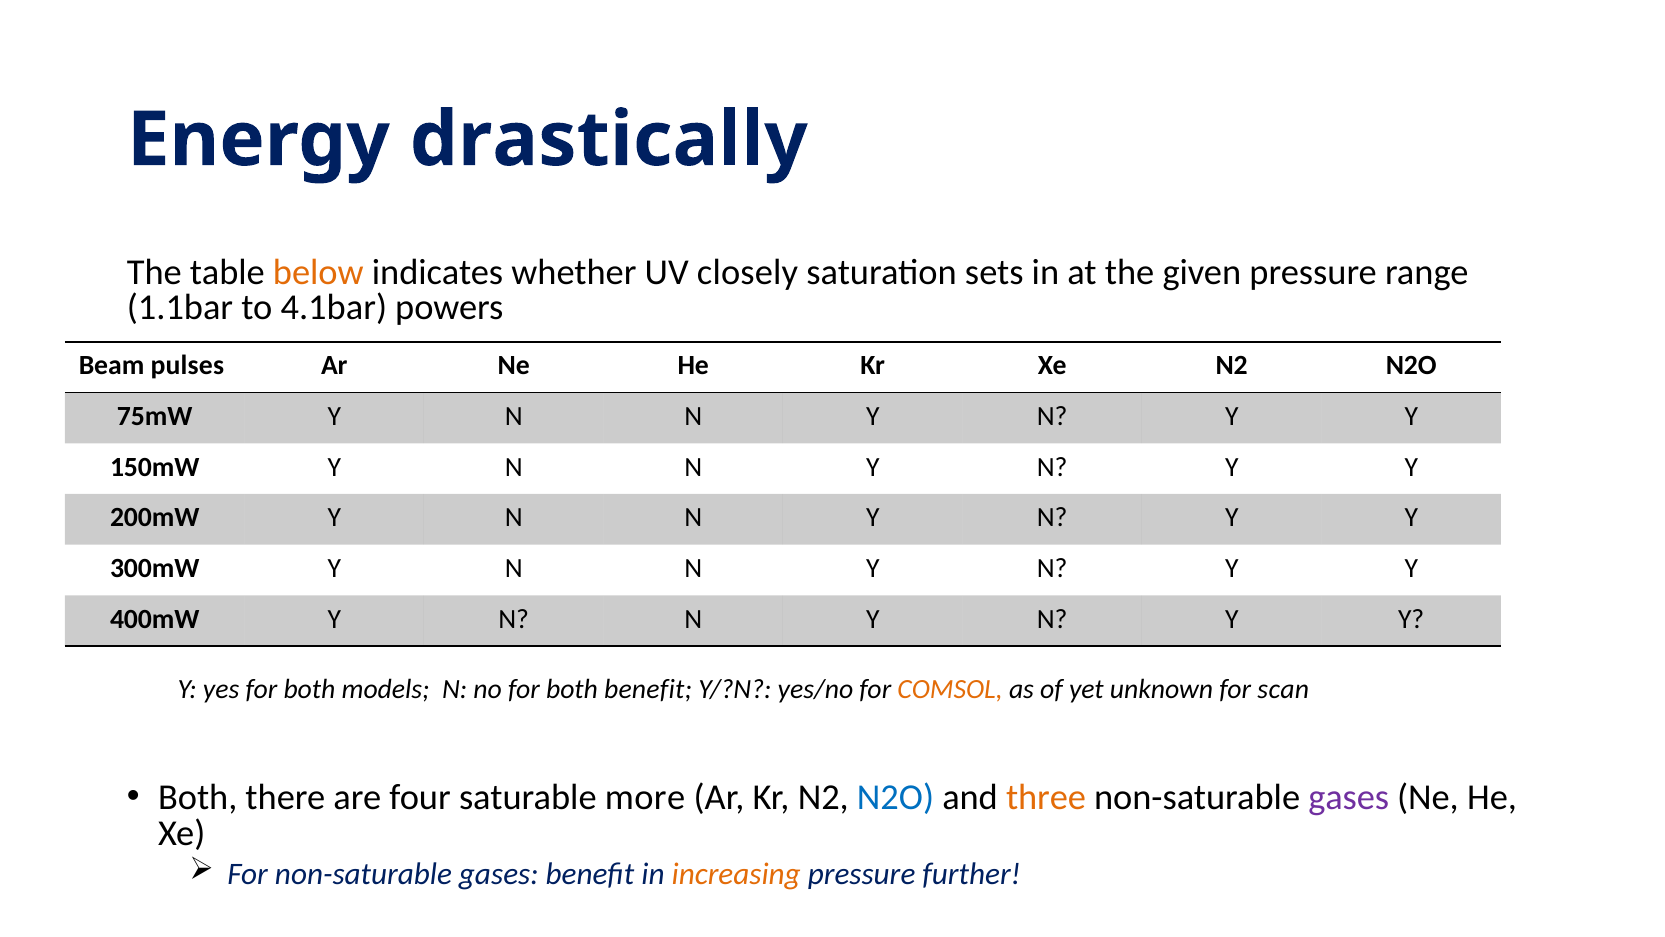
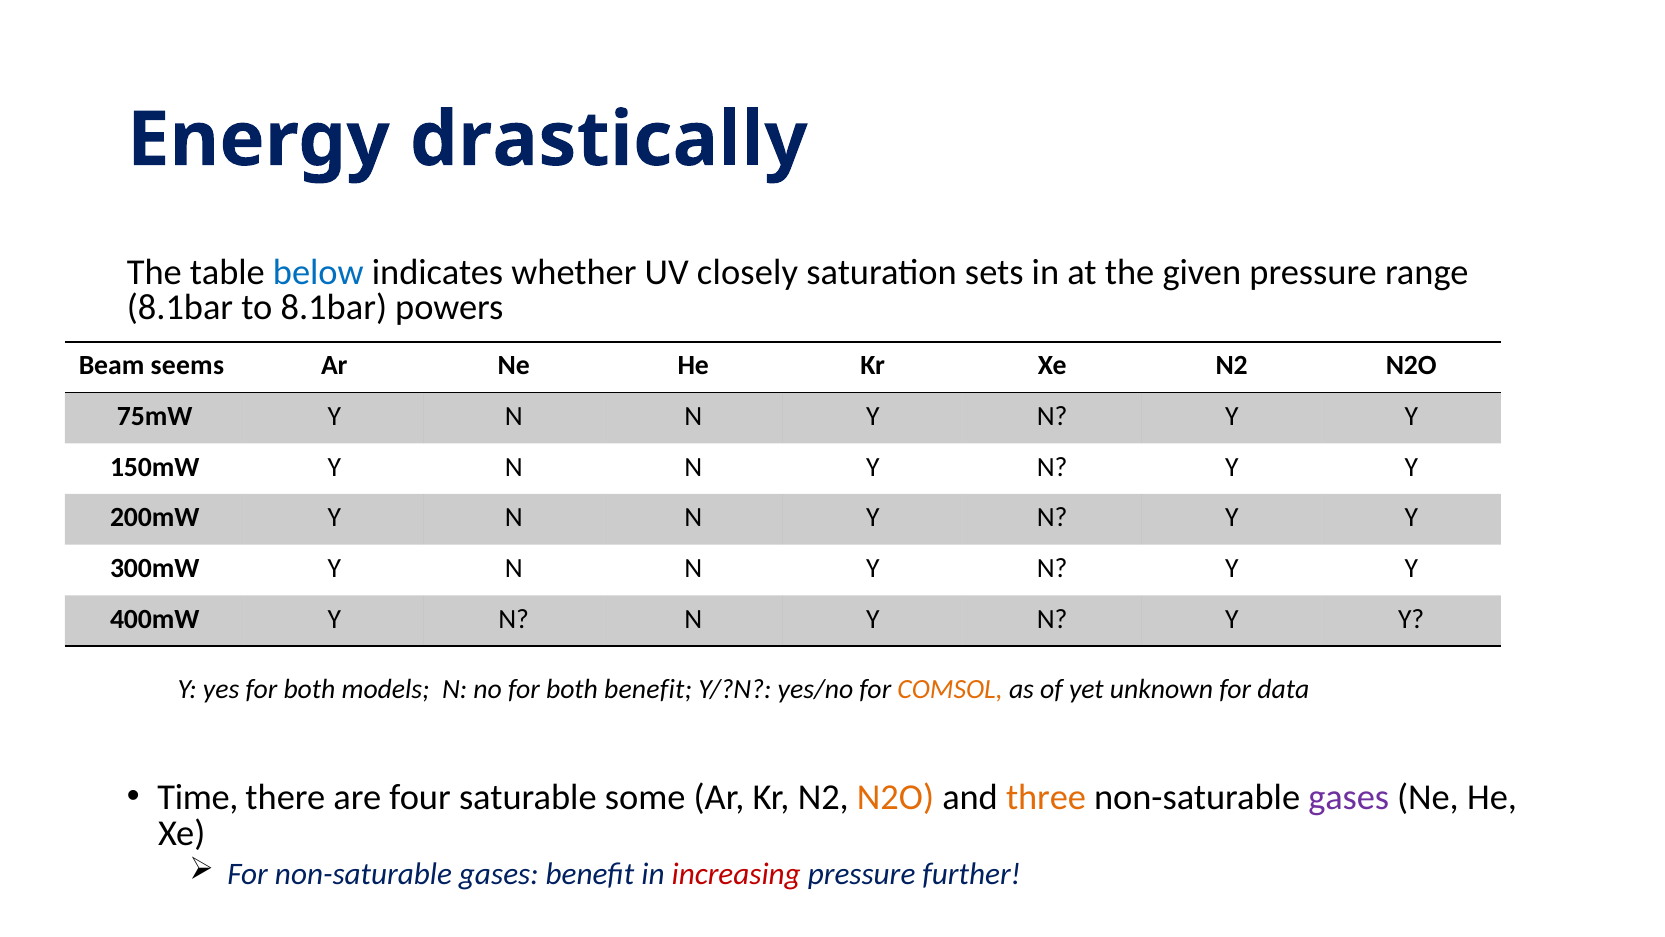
below colour: orange -> blue (318, 272)
1.1bar: 1.1bar -> 8.1bar (180, 307)
to 4.1bar: 4.1bar -> 8.1bar (334, 307)
pulses: pulses -> seems (187, 365)
scan: scan -> data (1283, 689)
Both: Both -> Time (198, 798)
more: more -> some (645, 798)
N2O colour: blue -> orange (895, 798)
increasing colour: orange -> red (736, 874)
